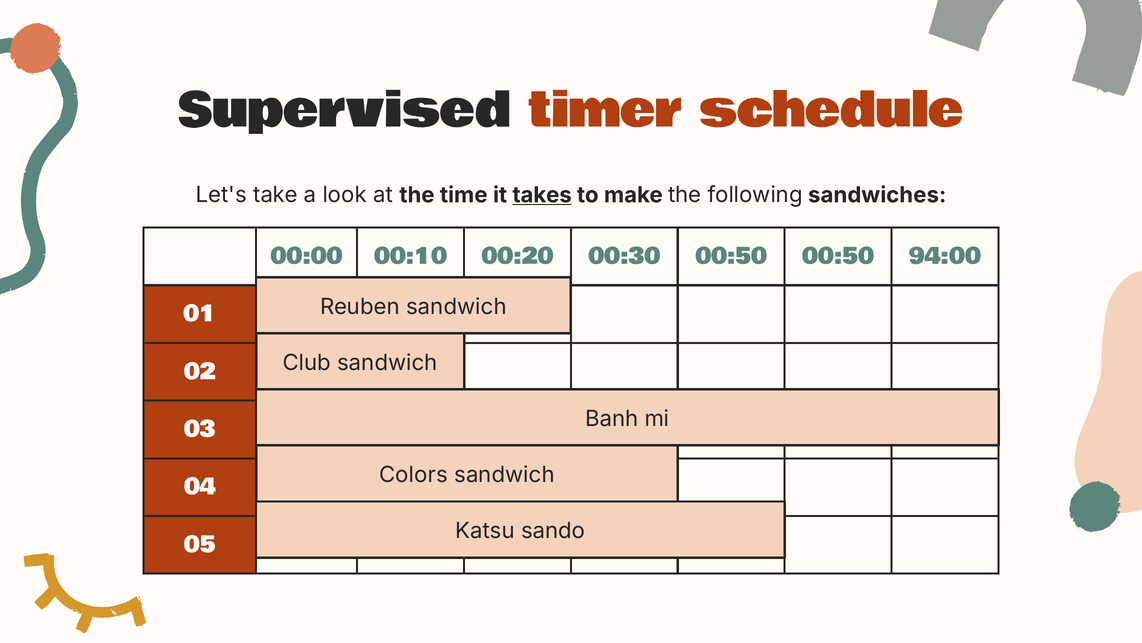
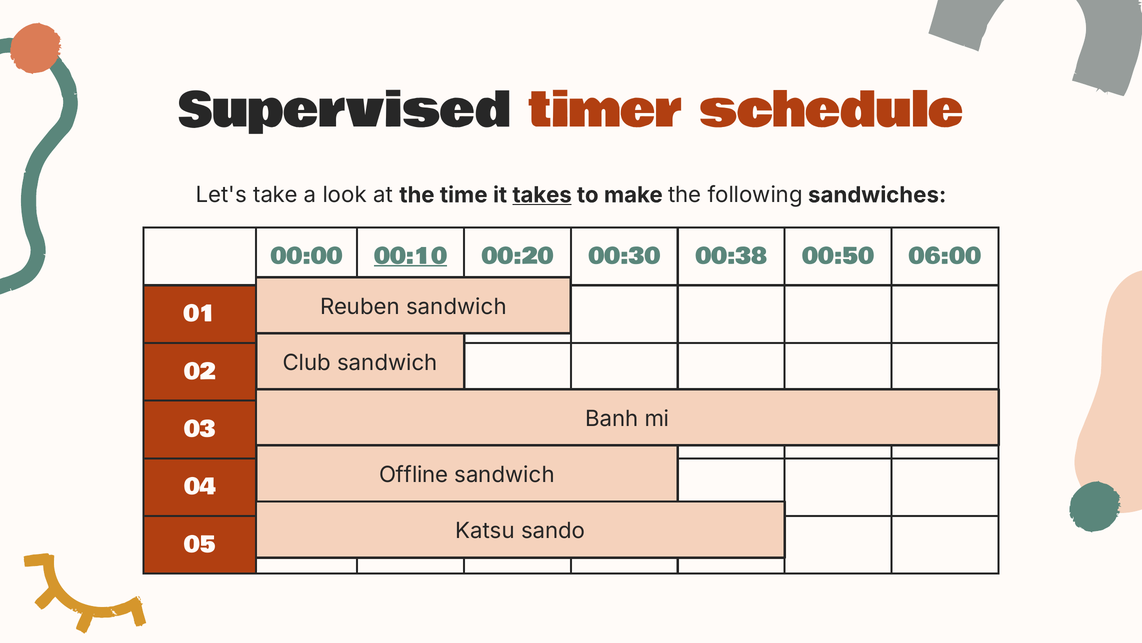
00:10 underline: none -> present (411, 256)
00:30 00:50: 00:50 -> 00:38 (731, 256)
94:00: 94:00 -> 06:00 (945, 256)
Colors: Colors -> Offline (414, 475)
